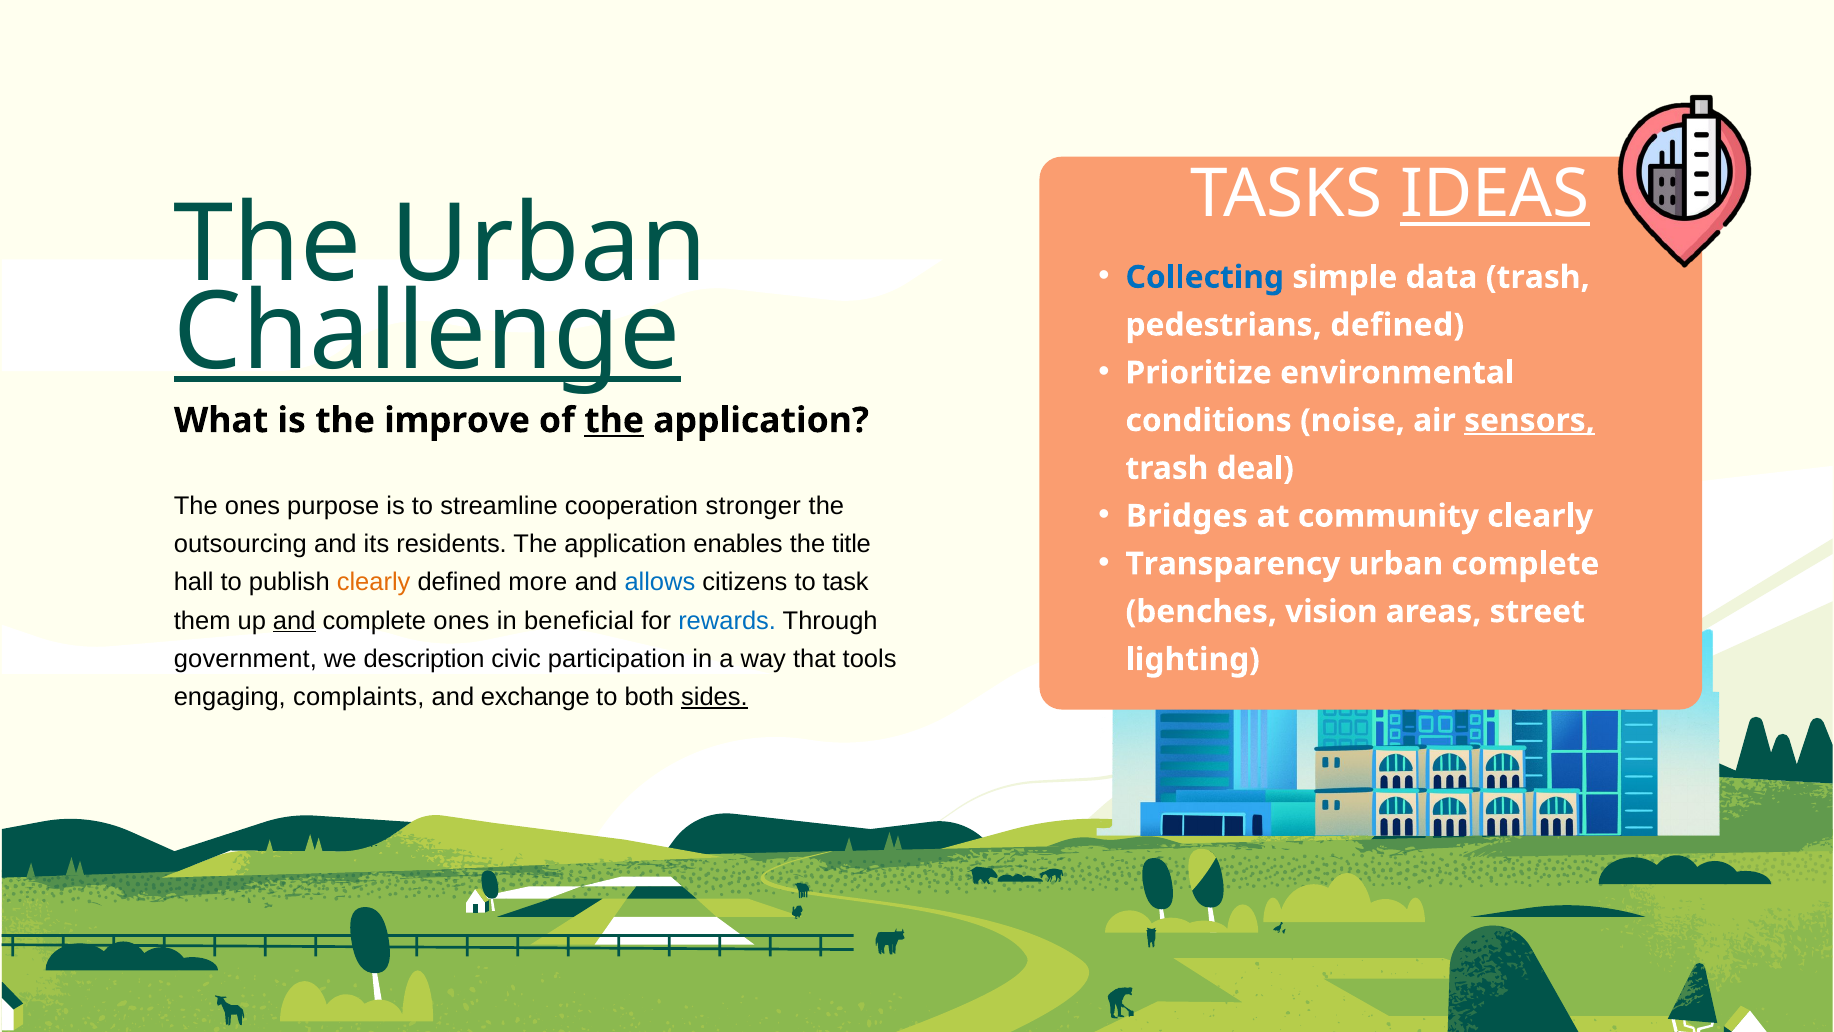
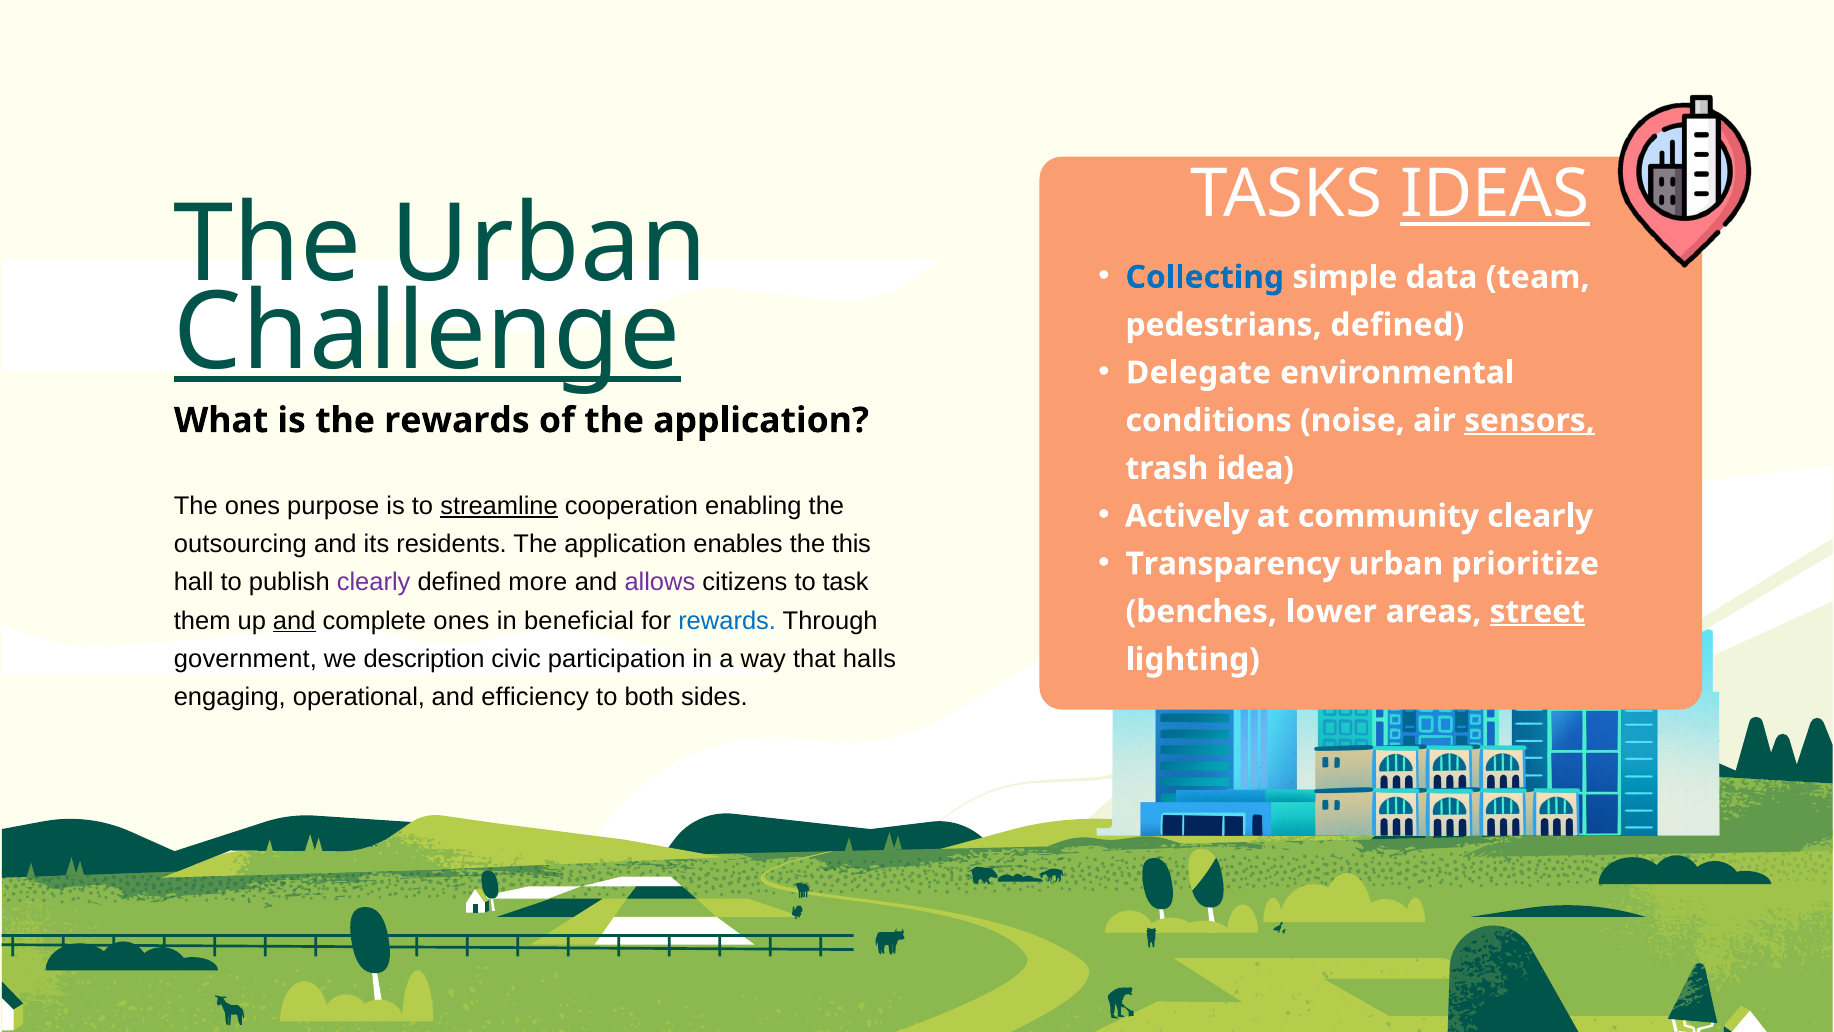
data trash: trash -> team (1538, 277)
Prioritize: Prioritize -> Delegate (1199, 373)
the improve: improve -> rewards (457, 420)
the underline: present -> none (614, 420)
deal: deal -> idea (1255, 468)
streamline underline: none -> present (499, 506)
stronger: stronger -> enabling (753, 506)
Bridges: Bridges -> Actively (1187, 516)
title: title -> this (852, 544)
urban complete: complete -> prioritize (1525, 564)
clearly colour: orange -> purple (374, 582)
allows colour: blue -> purple (660, 582)
vision: vision -> lower (1331, 611)
street underline: none -> present (1537, 611)
tools: tools -> halls (869, 659)
complaints: complaints -> operational (359, 697)
exchange: exchange -> efficiency (535, 697)
sides underline: present -> none (714, 697)
